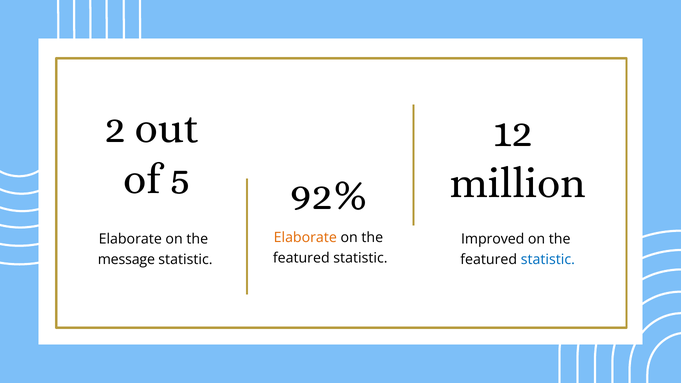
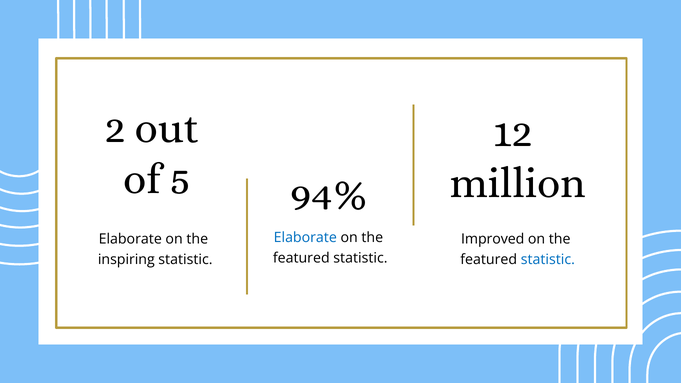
92%: 92% -> 94% (329, 195)
Elaborate colour: orange -> blue (305, 238)
message: message -> inspiring (126, 260)
